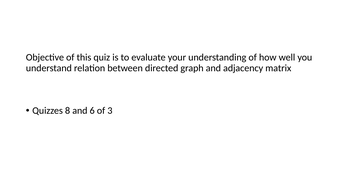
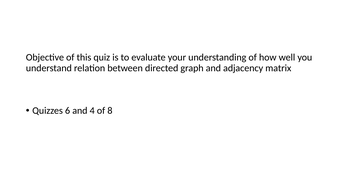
8: 8 -> 6 (68, 111)
6: 6 -> 4 (92, 111)
3: 3 -> 8 (110, 111)
